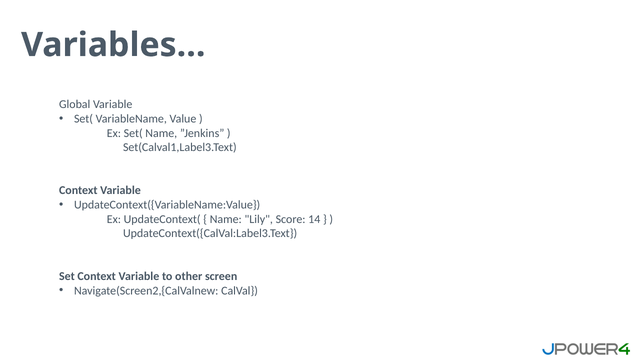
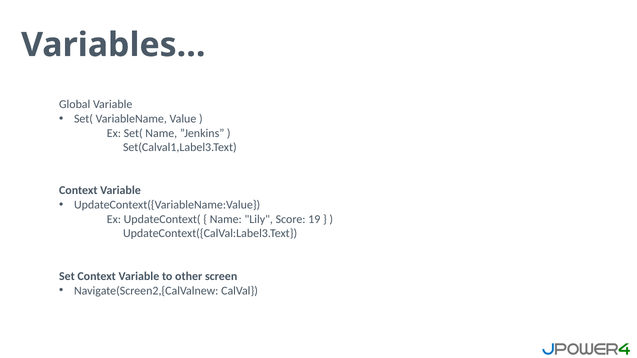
14: 14 -> 19 (314, 219)
